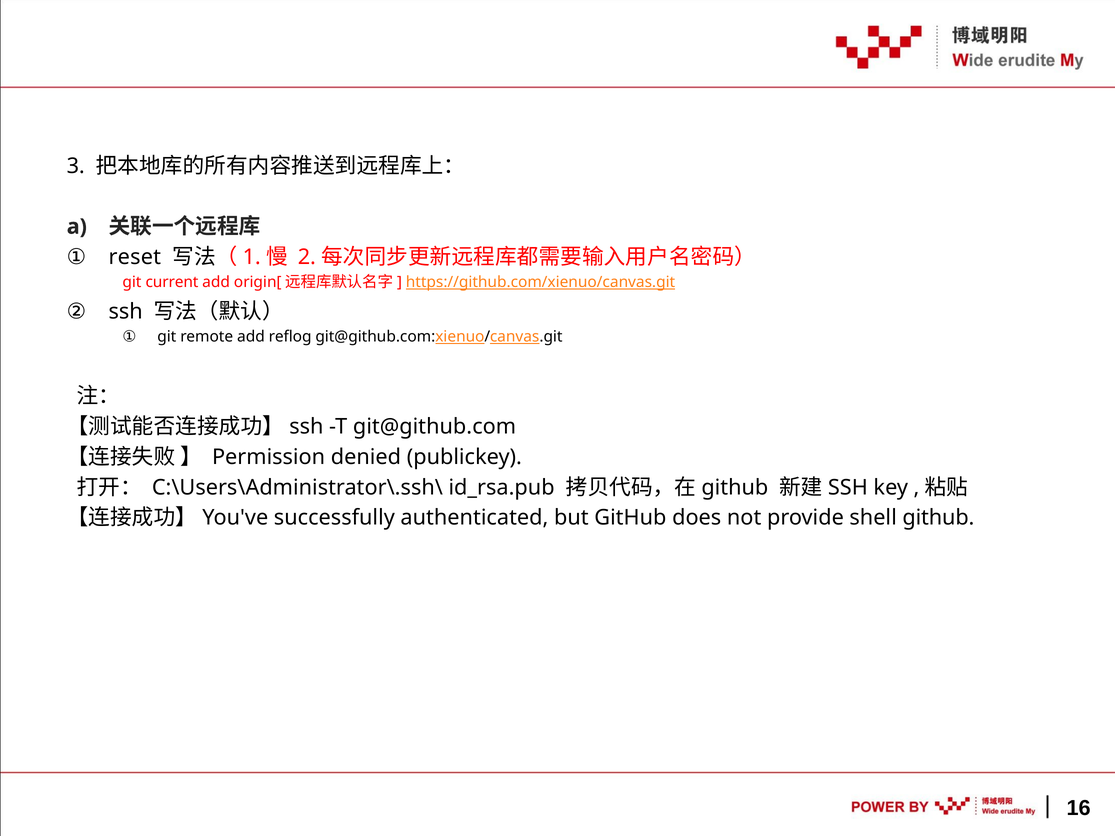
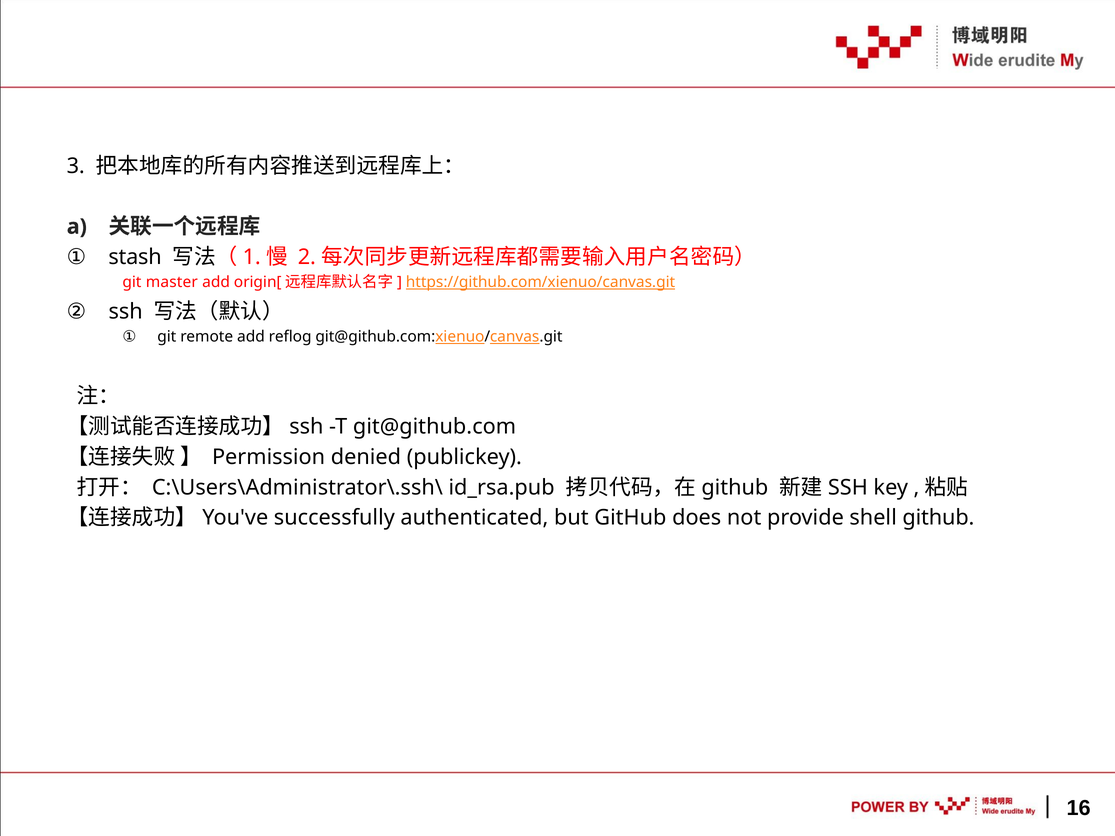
reset: reset -> stash (135, 257)
current: current -> master (172, 282)
